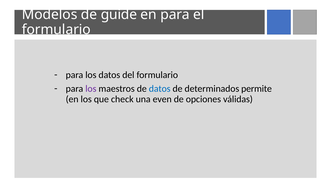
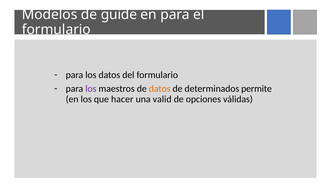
datos colour: blue -> orange (160, 89)
check: check -> hacer (122, 99)
even: even -> valid (162, 99)
